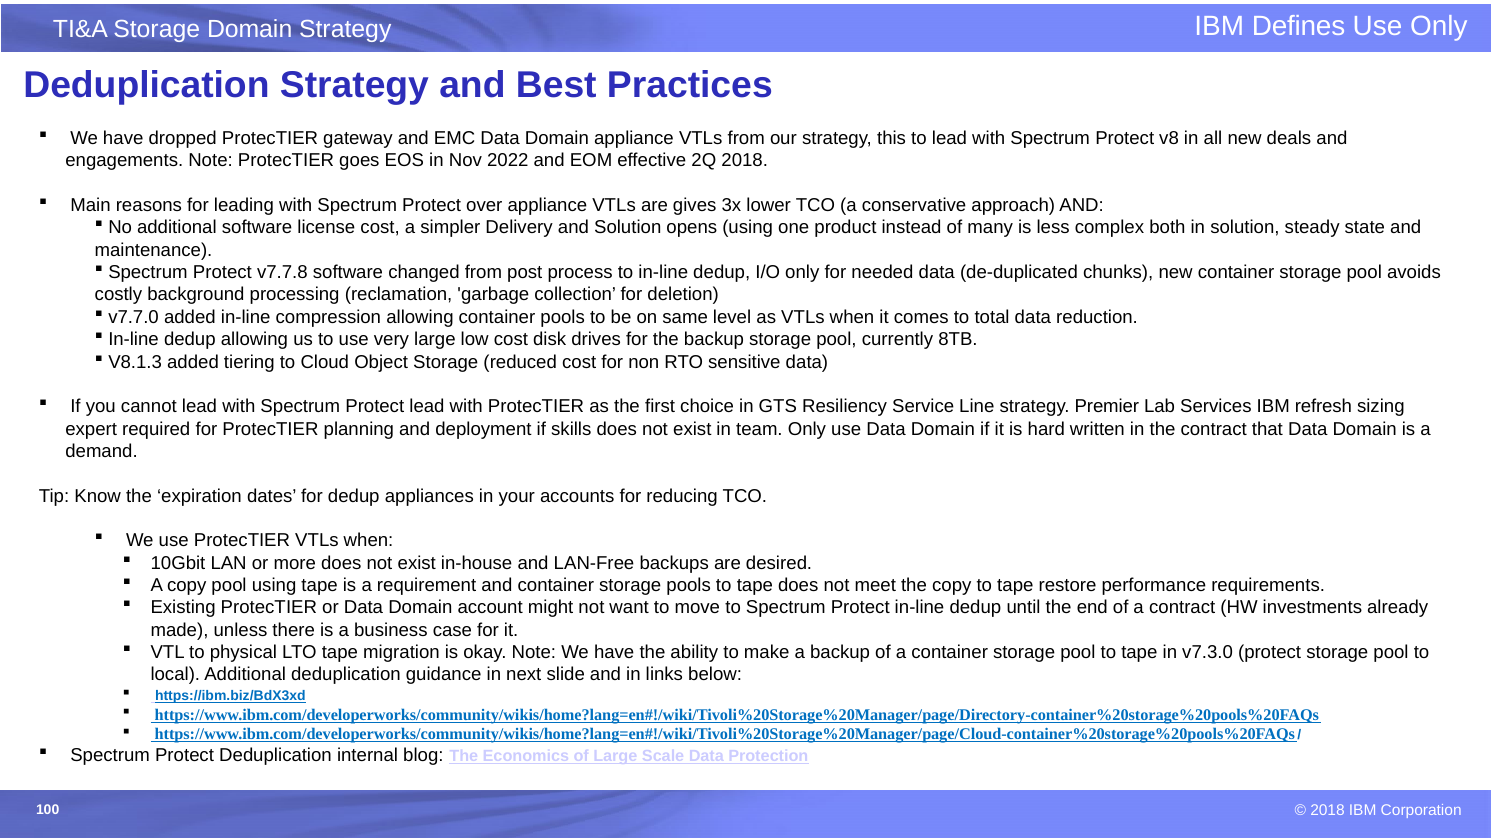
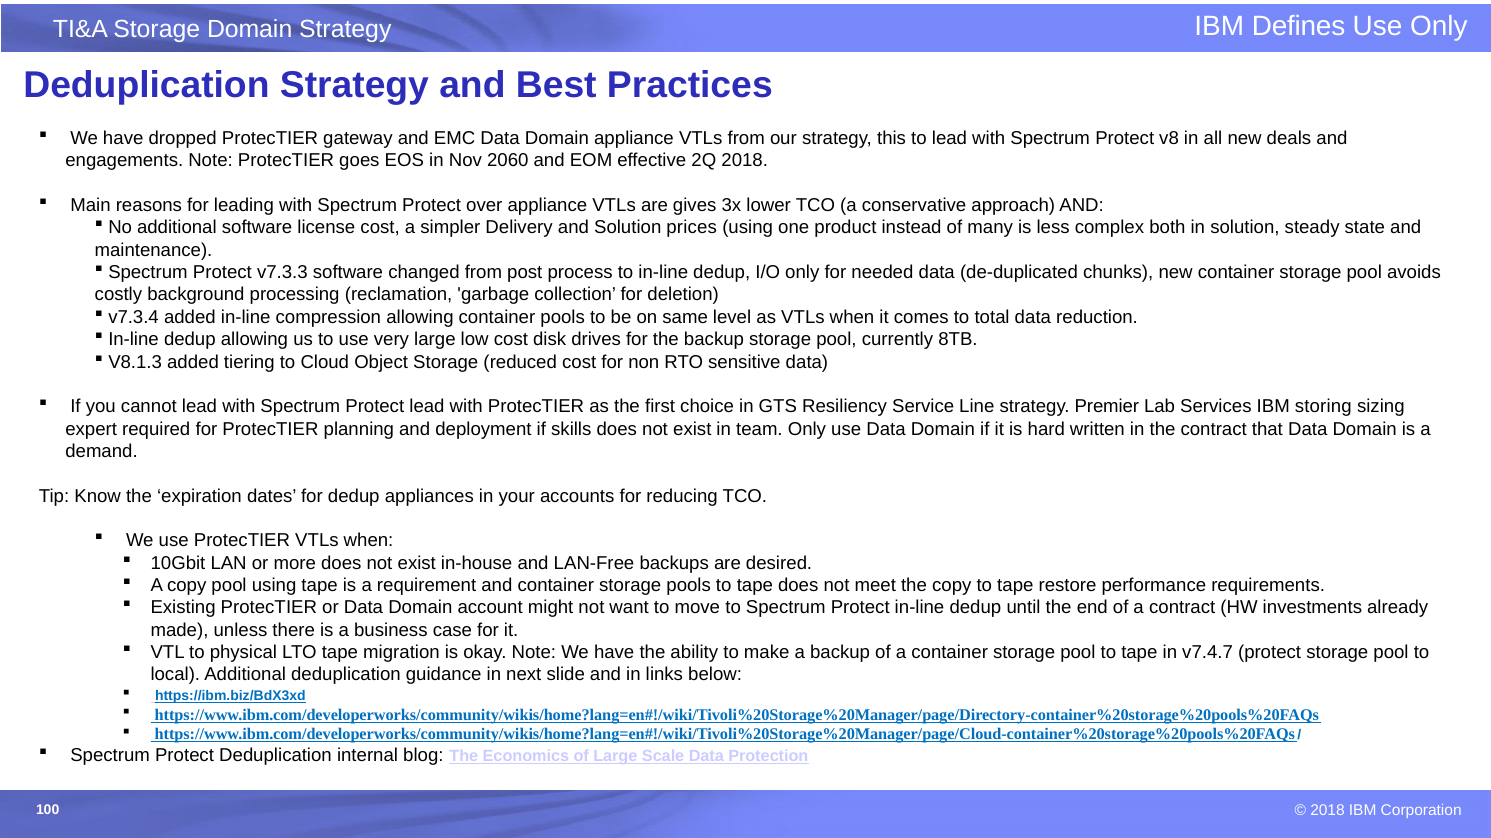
2022: 2022 -> 2060 (508, 161)
opens: opens -> prices (692, 228)
v7.7.8: v7.7.8 -> v7.3.3 (282, 273)
v7.7.0: v7.7.0 -> v7.3.4 (134, 317)
refresh: refresh -> storing (1323, 407)
v7.3.0: v7.3.0 -> v7.4.7 (1208, 653)
